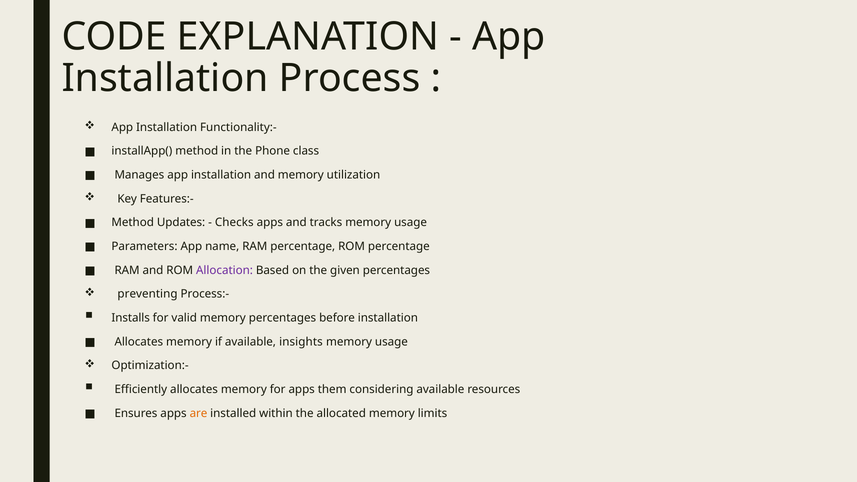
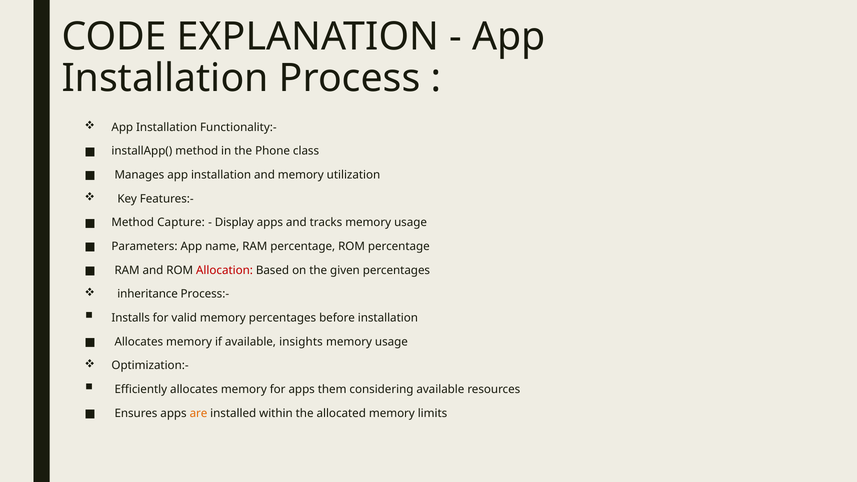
Updates: Updates -> Capture (181, 223)
Checks: Checks -> Display (234, 223)
Allocation colour: purple -> red (225, 270)
preventing: preventing -> inheritance (148, 294)
